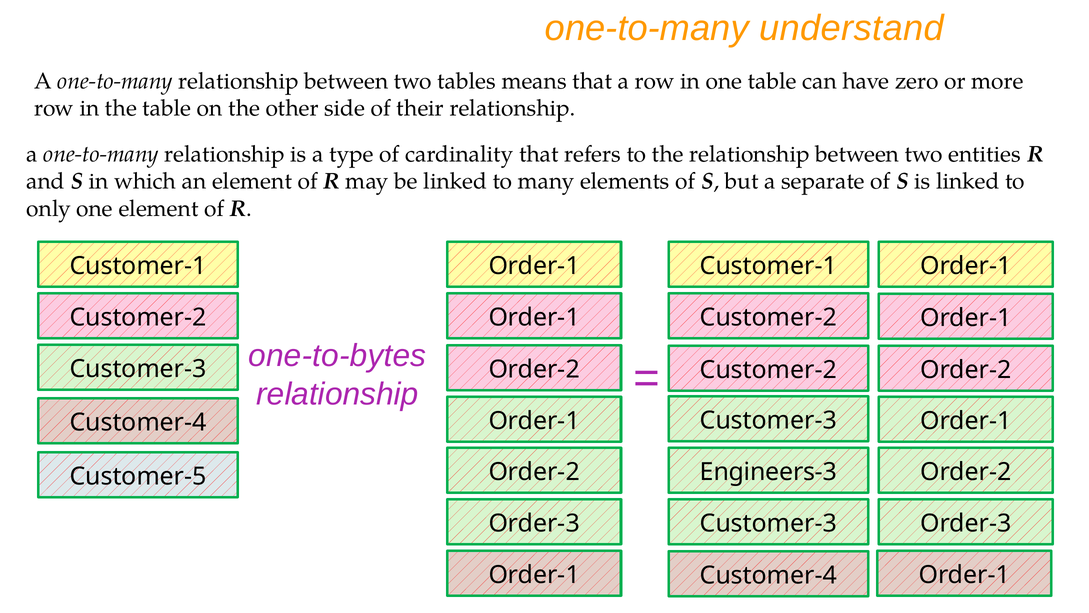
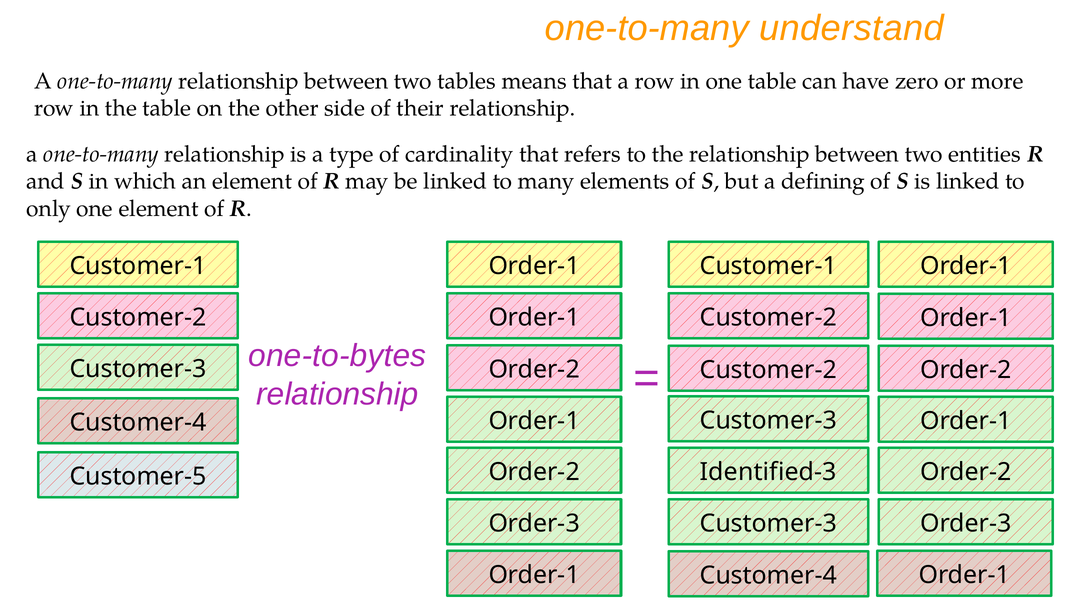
separate: separate -> defining (823, 181)
Engineers-3: Engineers-3 -> Identified-3 (768, 472)
